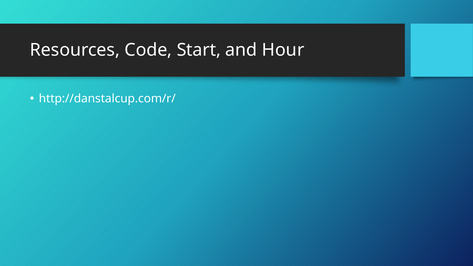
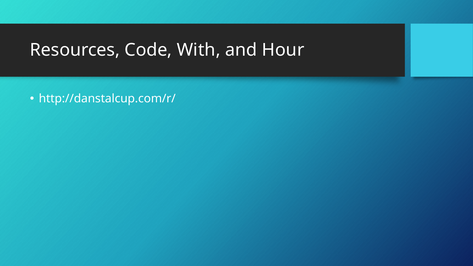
Start: Start -> With (199, 50)
